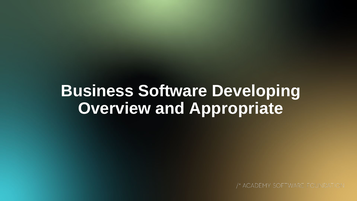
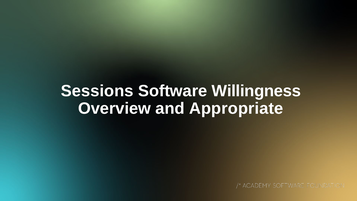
Business: Business -> Sessions (97, 91)
Developing: Developing -> Willingness (256, 91)
